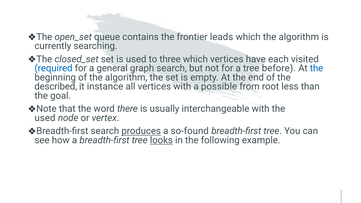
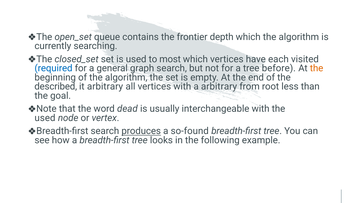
leads: leads -> depth (222, 37)
three: three -> most (170, 59)
the colour: blue -> orange (317, 68)
it instance: instance -> arbitrary (105, 87)
a possible: possible -> arbitrary (219, 87)
there: there -> dead (127, 109)
looks underline: present -> none (161, 140)
